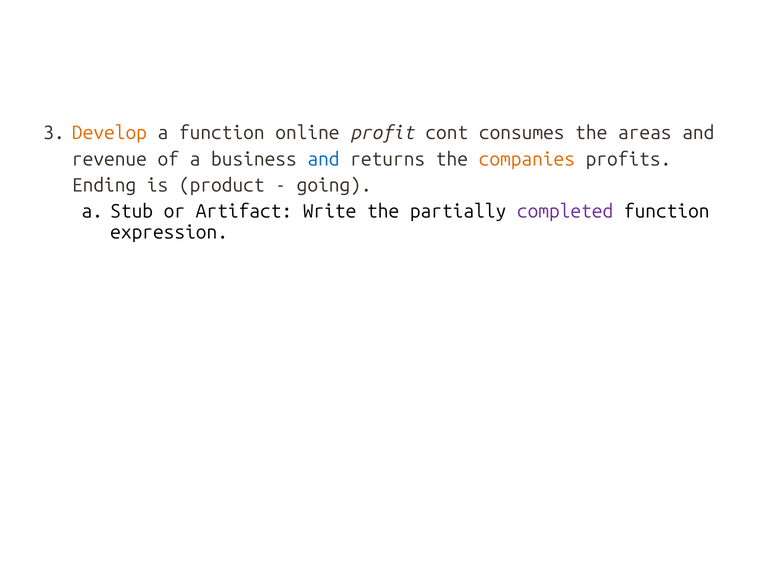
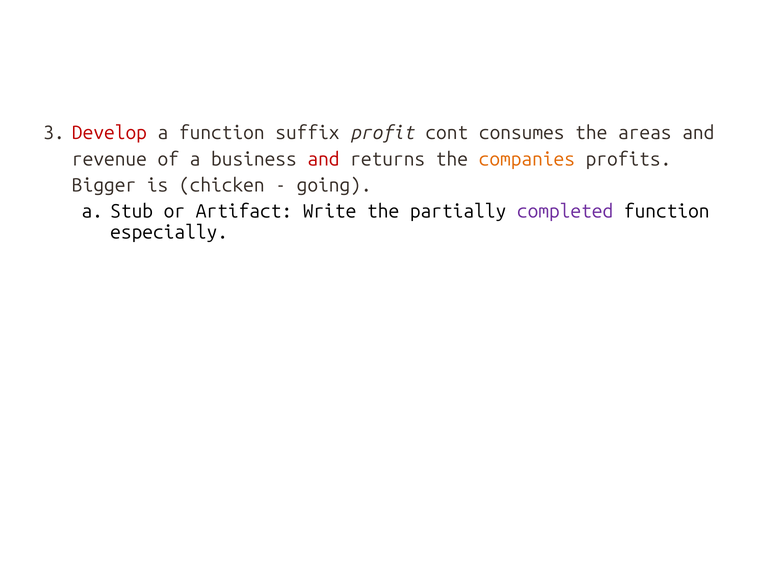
Develop colour: orange -> red (109, 133)
online: online -> suffix (307, 133)
and colour: blue -> red (323, 159)
Ending: Ending -> Bigger (104, 186)
product: product -> chicken (222, 186)
expression: expression -> especially (169, 232)
